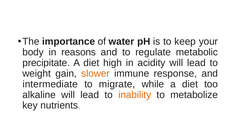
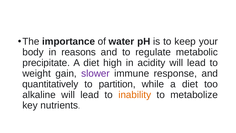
slower colour: orange -> purple (95, 73)
intermediate: intermediate -> quantitatively (50, 84)
migrate: migrate -> partition (117, 84)
